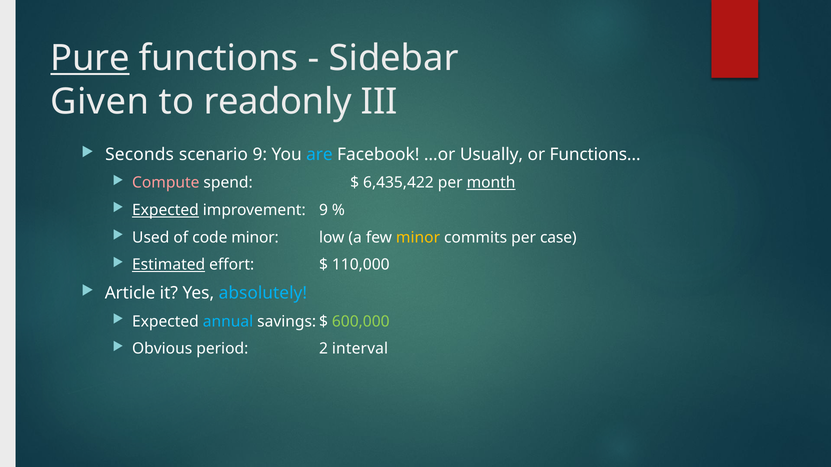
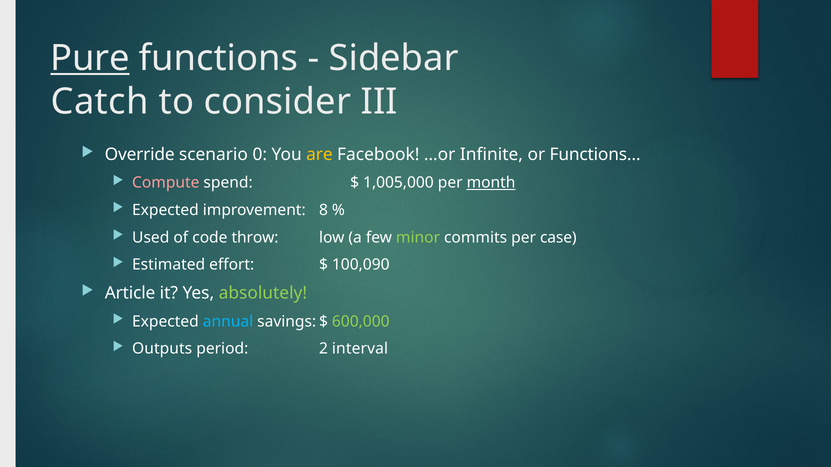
Given: Given -> Catch (100, 102)
readonly: readonly -> consider (277, 102)
Seconds: Seconds -> Override (140, 155)
scenario 9: 9 -> 0 (260, 155)
are colour: light blue -> yellow (319, 155)
Usually: Usually -> Infinite (491, 155)
6,435,422: 6,435,422 -> 1,005,000 (398, 183)
Expected underline: present -> none (165, 210)
improvement 9: 9 -> 8 (324, 210)
code minor: minor -> throw (255, 238)
minor colour: yellow -> light green (418, 238)
Estimated underline: present -> none (169, 265)
110,000: 110,000 -> 100,090 (361, 265)
absolutely colour: light blue -> light green (263, 294)
Obvious: Obvious -> Outputs (162, 349)
